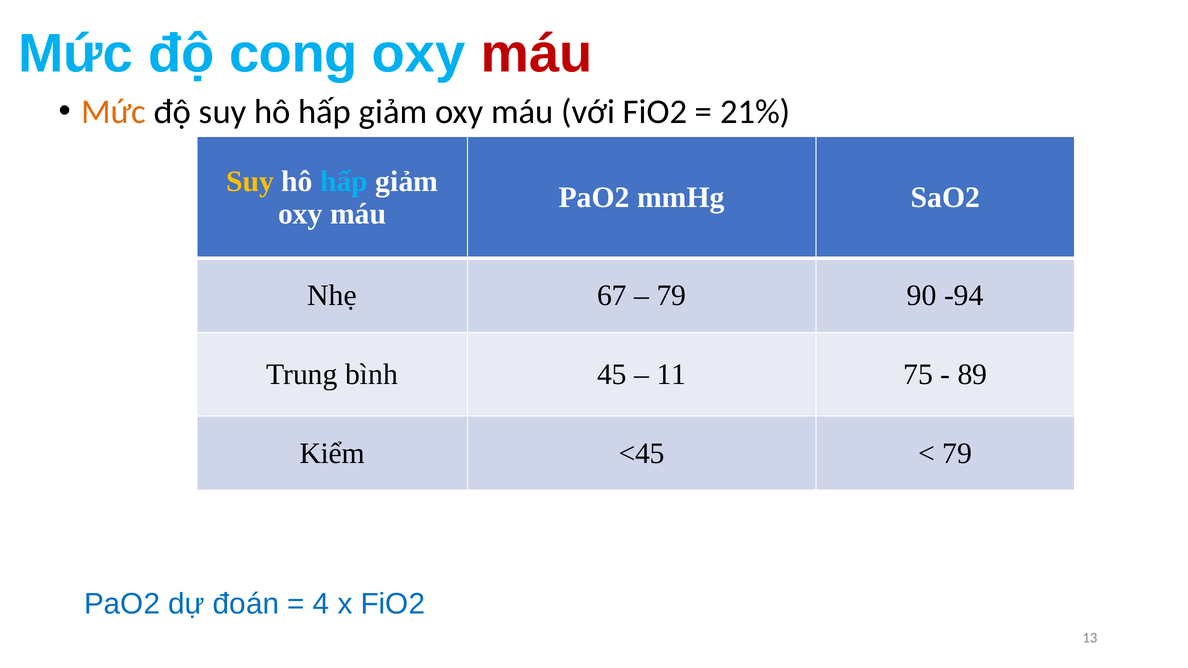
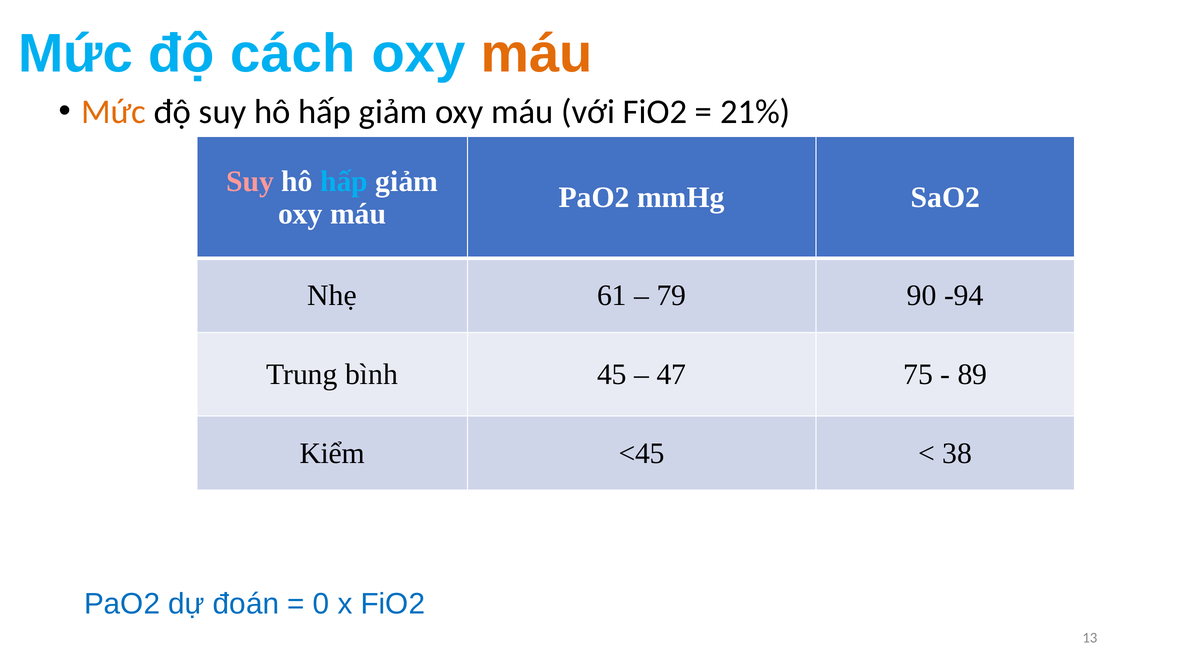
cong: cong -> cách (293, 54)
máu colour: red -> orange (537, 54)
Suy colour: yellow -> pink (250, 181)
67: 67 -> 61 (612, 296)
11: 11 -> 47 (671, 375)
79: 79 -> 38 (957, 454)
4: 4 -> 0 (321, 604)
